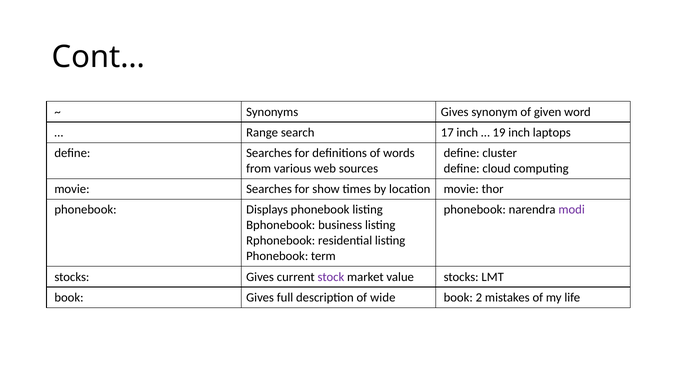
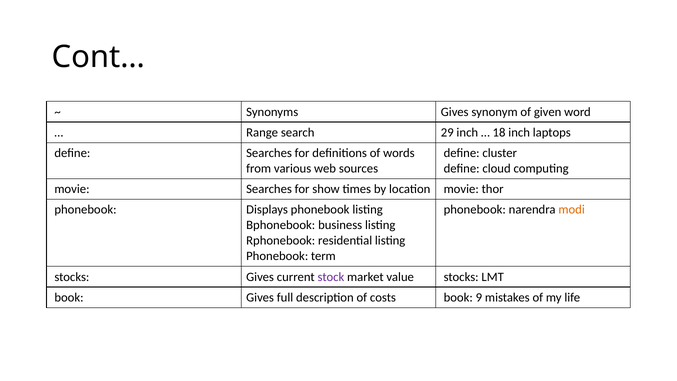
17: 17 -> 29 (447, 132)
19: 19 -> 18 (499, 132)
modi colour: purple -> orange (572, 210)
wide: wide -> costs (383, 297)
2: 2 -> 9 (479, 297)
